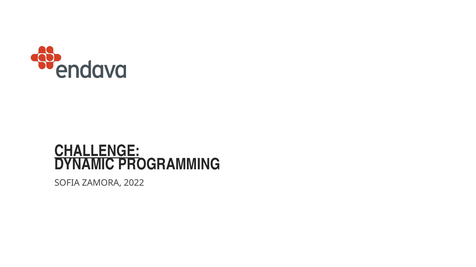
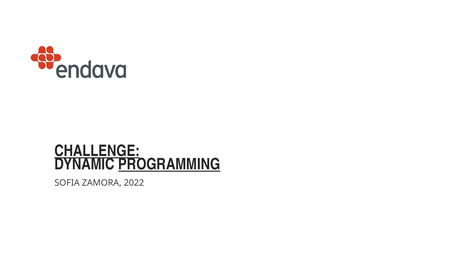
PROGRAMMING underline: none -> present (169, 165)
